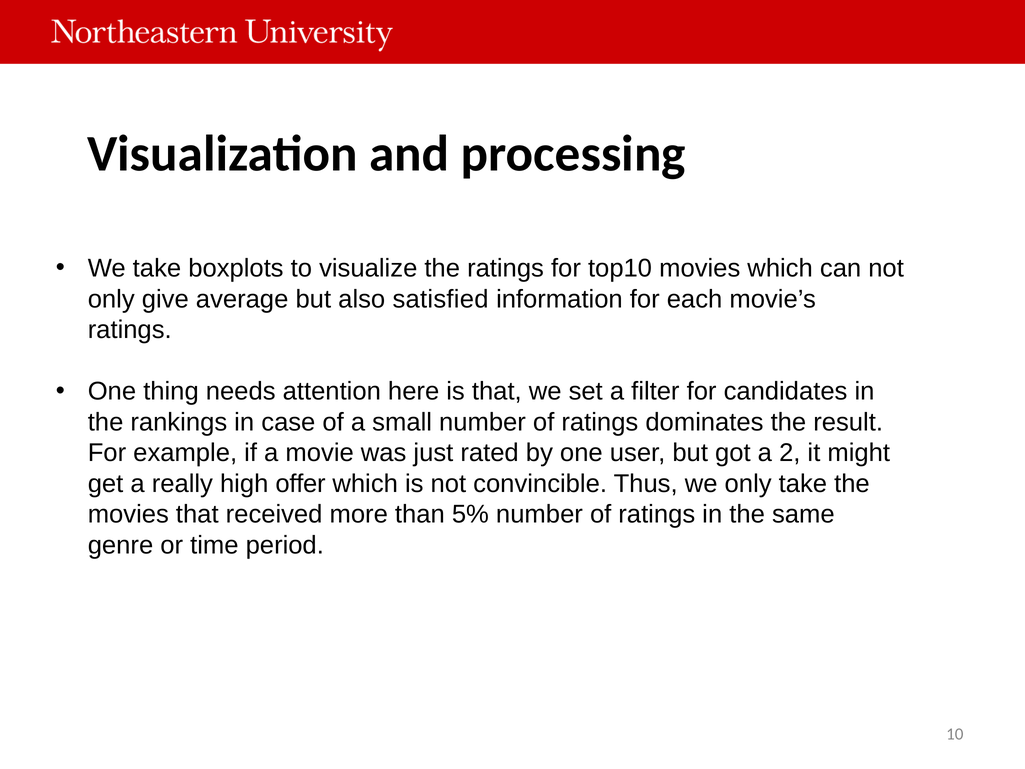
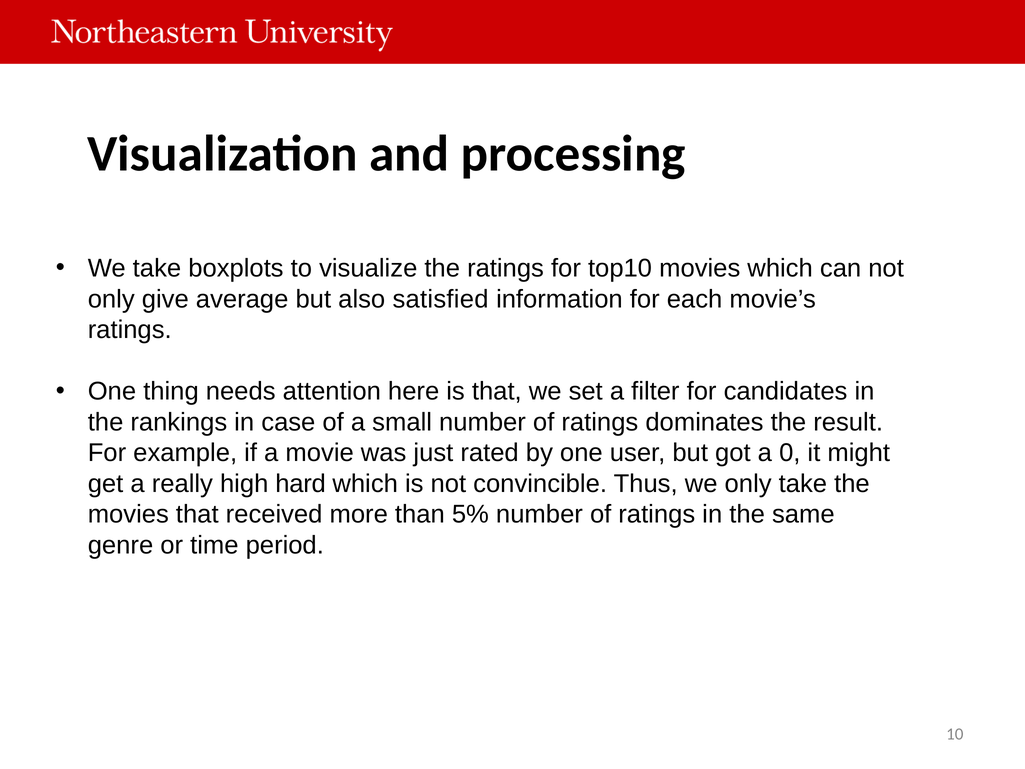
2: 2 -> 0 (790, 453)
offer: offer -> hard (301, 484)
